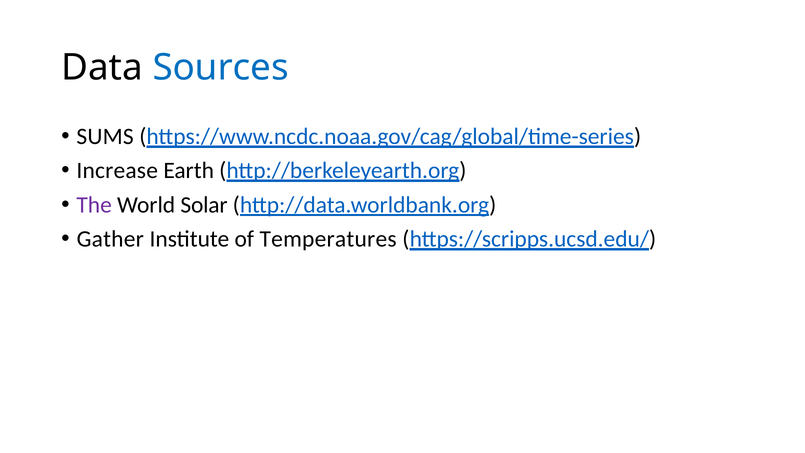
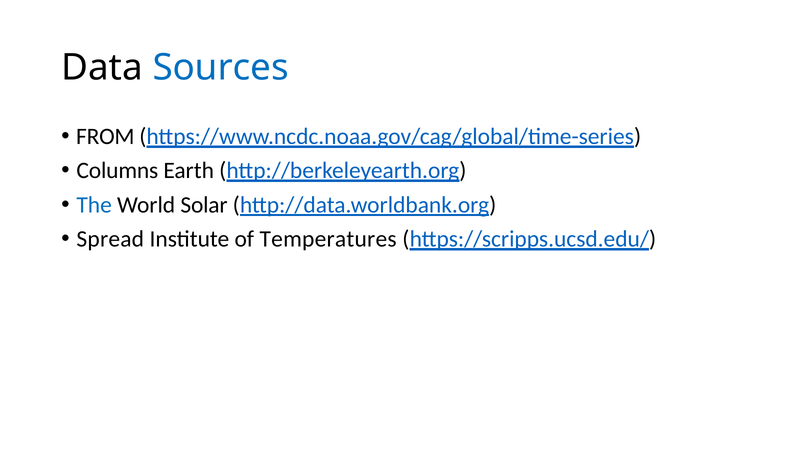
SUMS: SUMS -> FROM (105, 136)
Increase: Increase -> Columns (117, 171)
The colour: purple -> blue (94, 205)
Gather: Gather -> Spread (110, 239)
